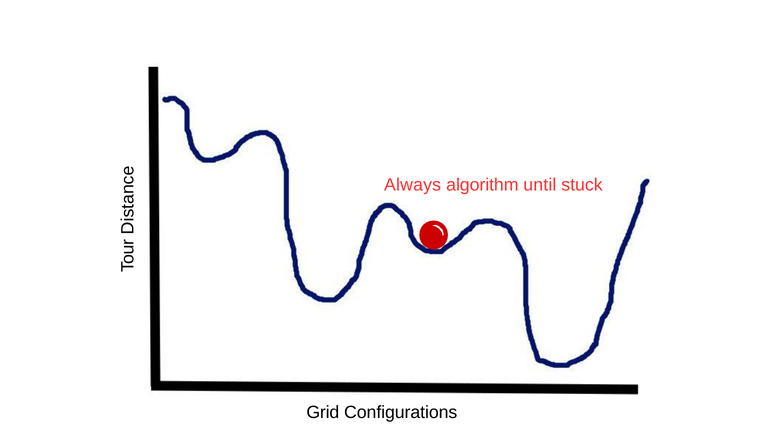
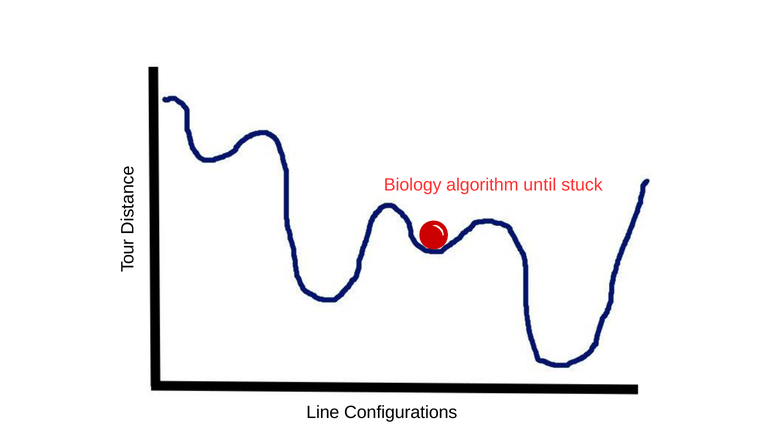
Always: Always -> Biology (413, 185)
Grid: Grid -> Line (323, 412)
